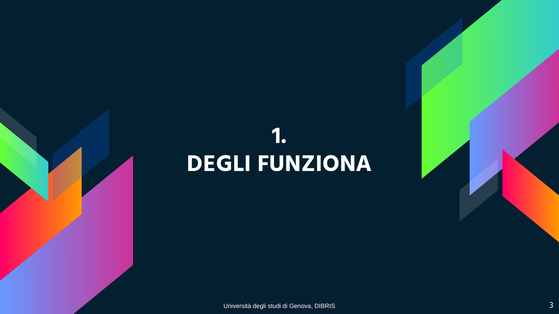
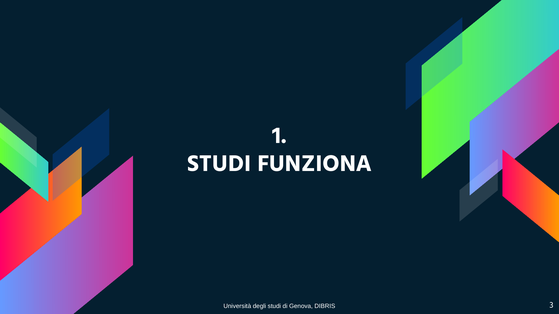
DEGLI: DEGLI -> STUDI (219, 164)
